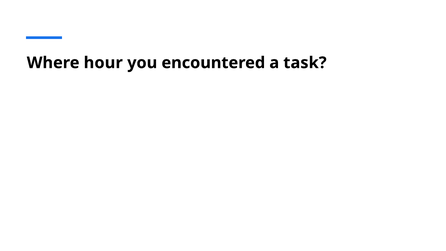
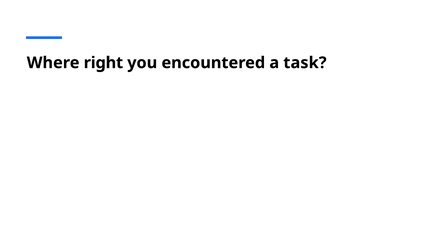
hour: hour -> right (103, 63)
